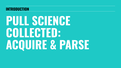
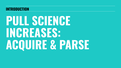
COLLECTED: COLLECTED -> INCREASES (33, 34)
